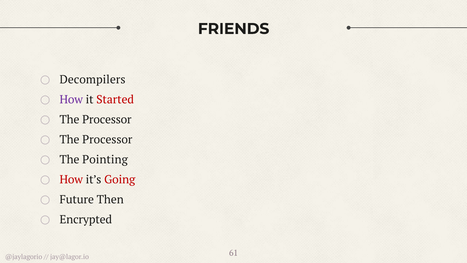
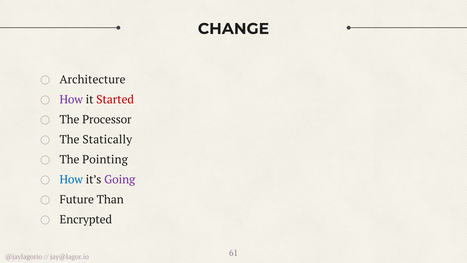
FRIENDS: FRIENDS -> CHANGE (233, 29)
Decompilers: Decompilers -> Architecture (93, 79)
Processor: Processor -> Statically (107, 139)
How colour: red -> blue (71, 179)
Going colour: red -> purple (120, 179)
Then: Then -> Than (110, 199)
